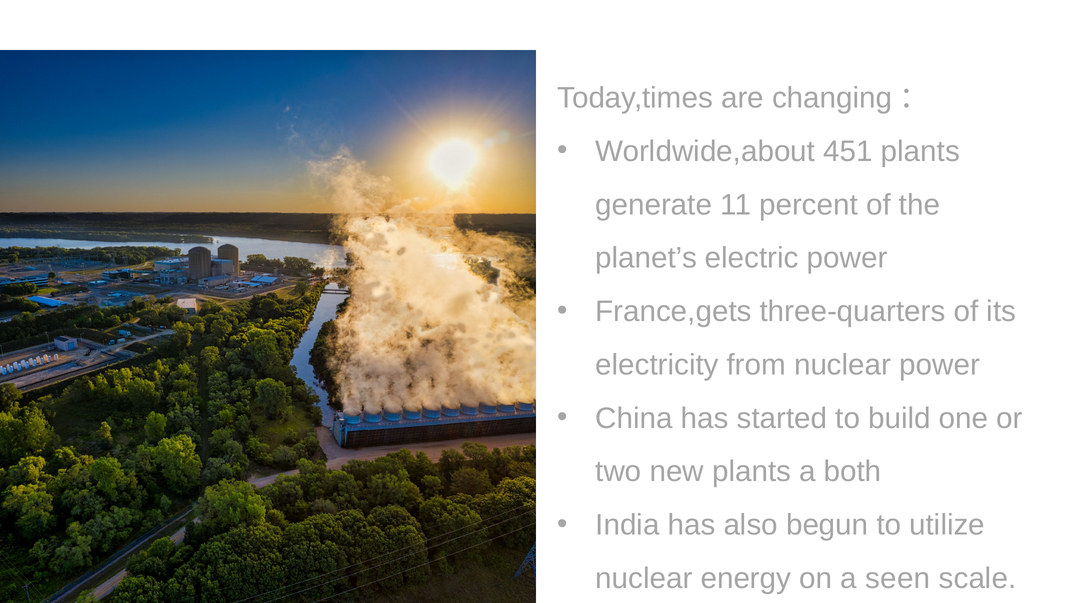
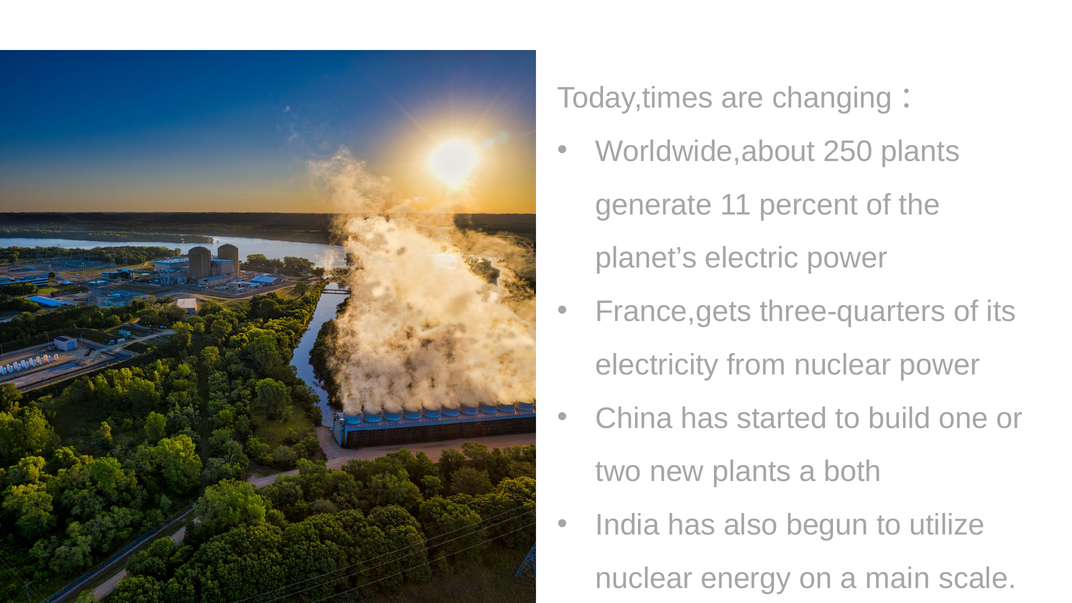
451: 451 -> 250 (848, 151)
seen: seen -> main (898, 578)
